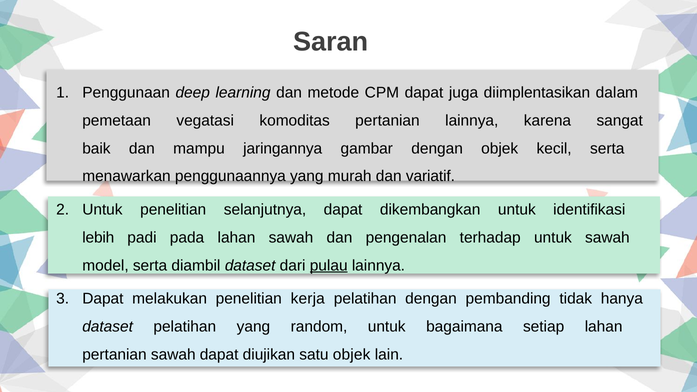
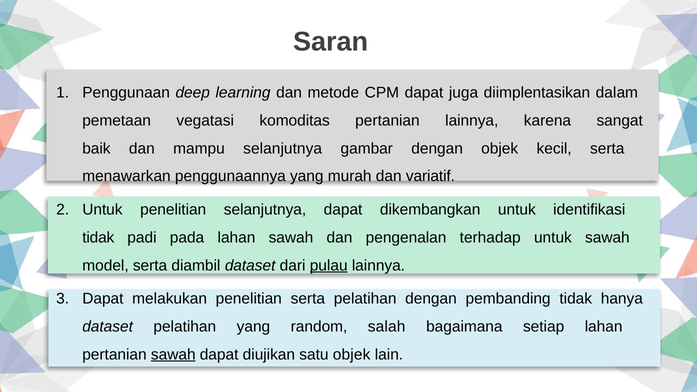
mampu jaringannya: jaringannya -> selanjutnya (283, 149)
lebih: lebih -> tidak (98, 238)
penelitian kerja: kerja -> serta (308, 299)
random untuk: untuk -> salah (387, 327)
sawah underline: none -> present (173, 355)
